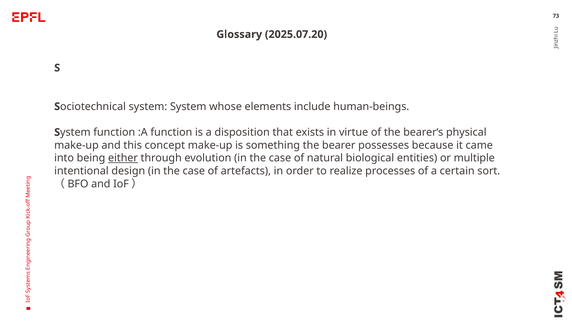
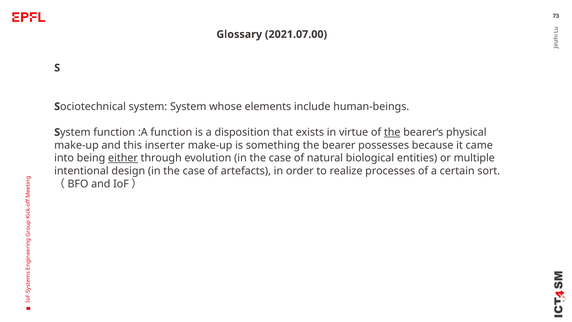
2025.07.20: 2025.07.20 -> 2021.07.00 (296, 34)
the underline: none -> present (392, 132)
concept: concept -> inserter (165, 145)
